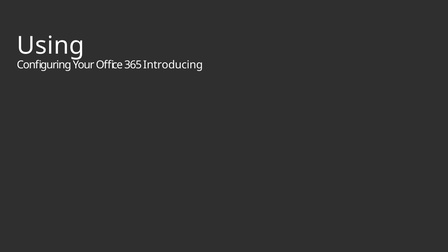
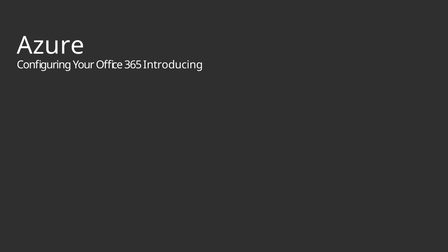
Using: Using -> Azure (51, 46)
